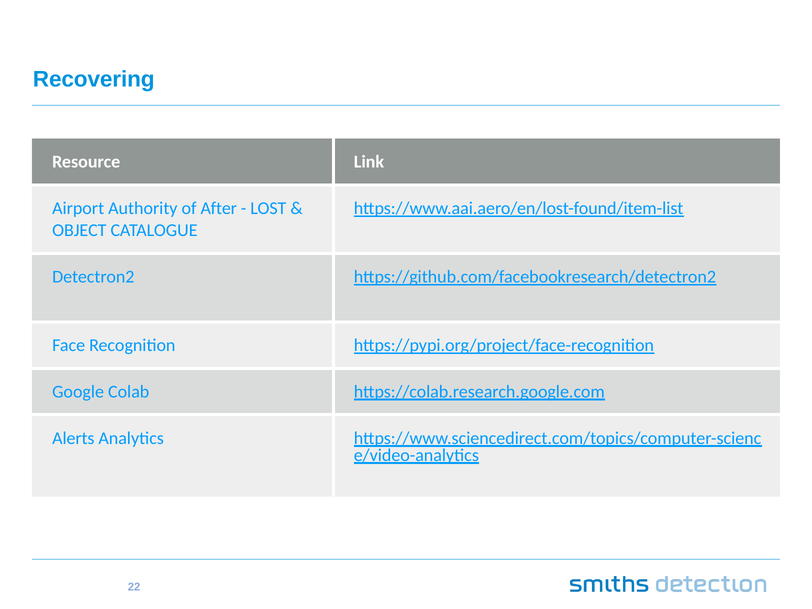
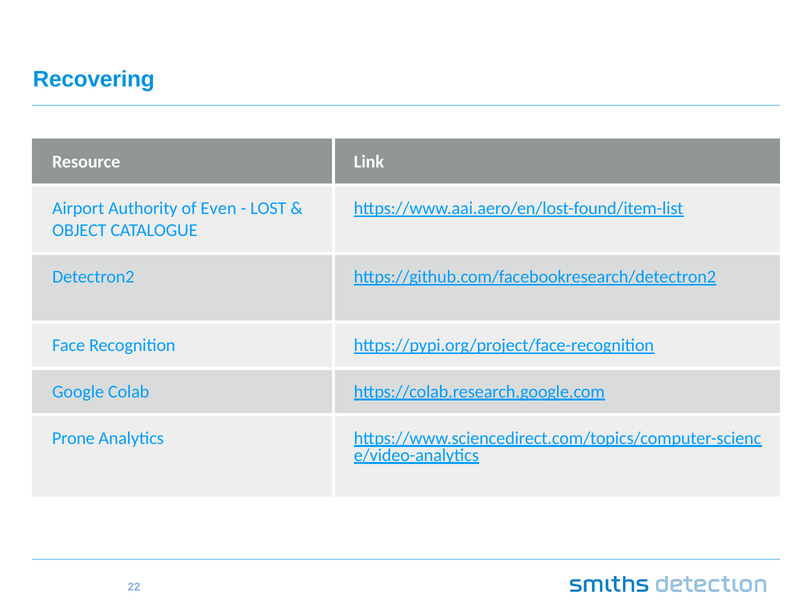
After: After -> Even (219, 208)
Alerts: Alerts -> Prone (73, 438)
